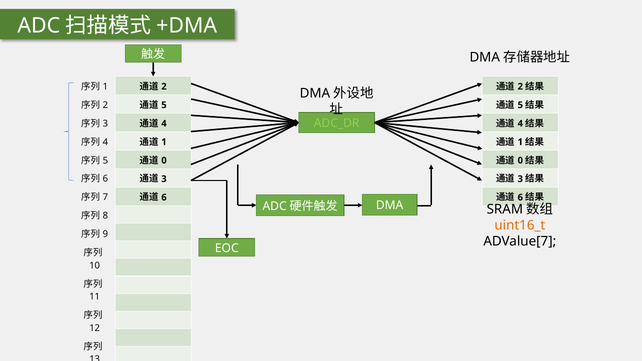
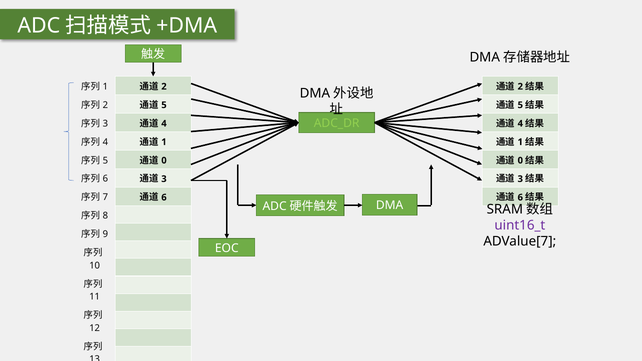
uint16_t colour: orange -> purple (520, 225)
